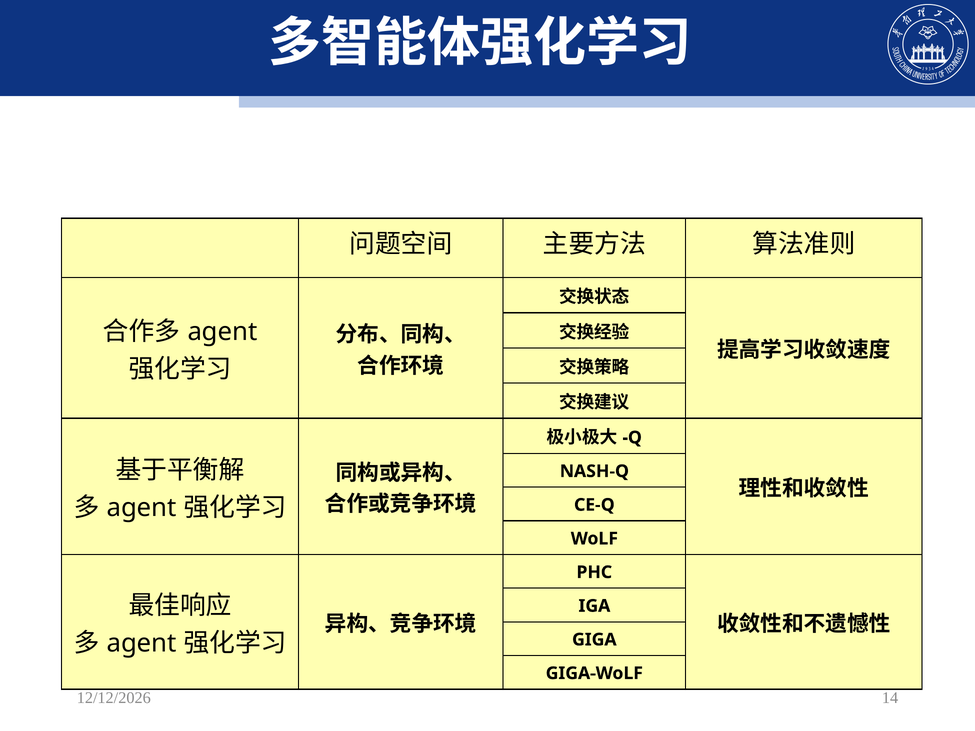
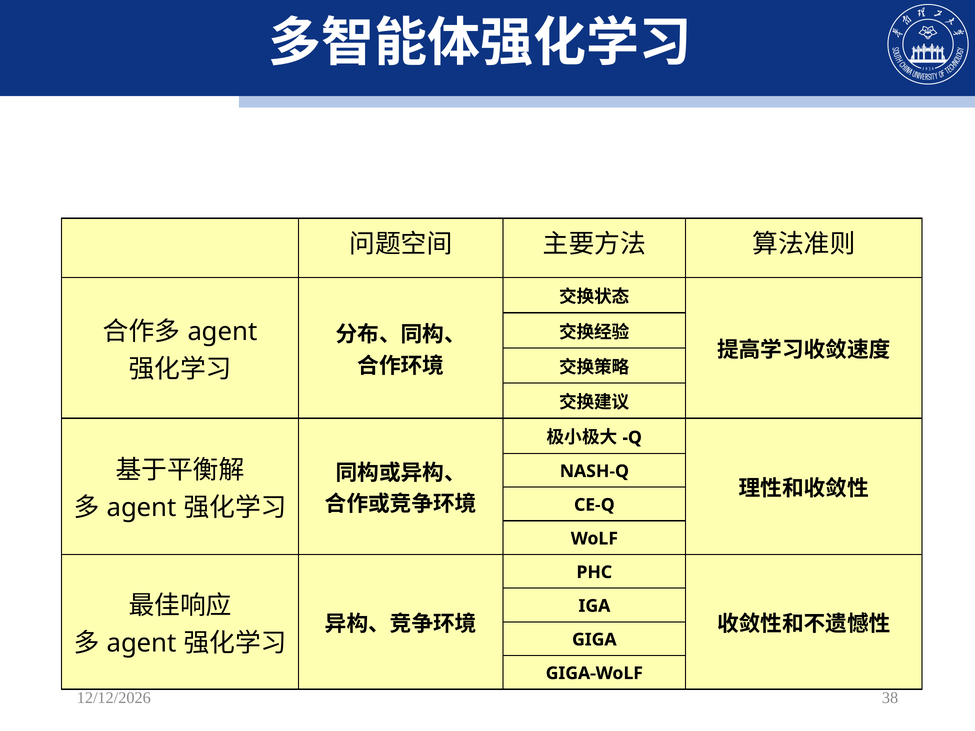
14: 14 -> 38 (890, 698)
